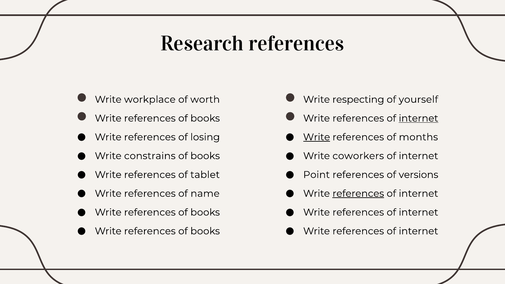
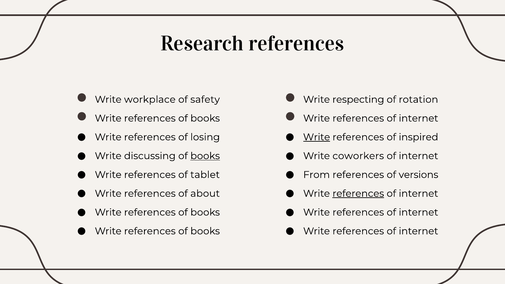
worth: worth -> safety (205, 100)
yourself: yourself -> rotation (418, 100)
internet underline: present -> none (418, 118)
months: months -> inspired (418, 137)
constrains: constrains -> discussing (150, 156)
books underline: none -> present (205, 156)
Point: Point -> From (317, 175)
name: name -> about (205, 194)
